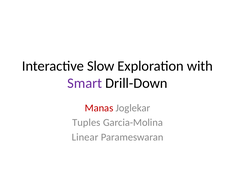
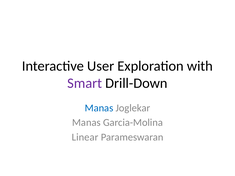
Slow: Slow -> User (101, 66)
Manas colour: red -> blue (99, 108)
Tuples: Tuples -> Manas (86, 123)
